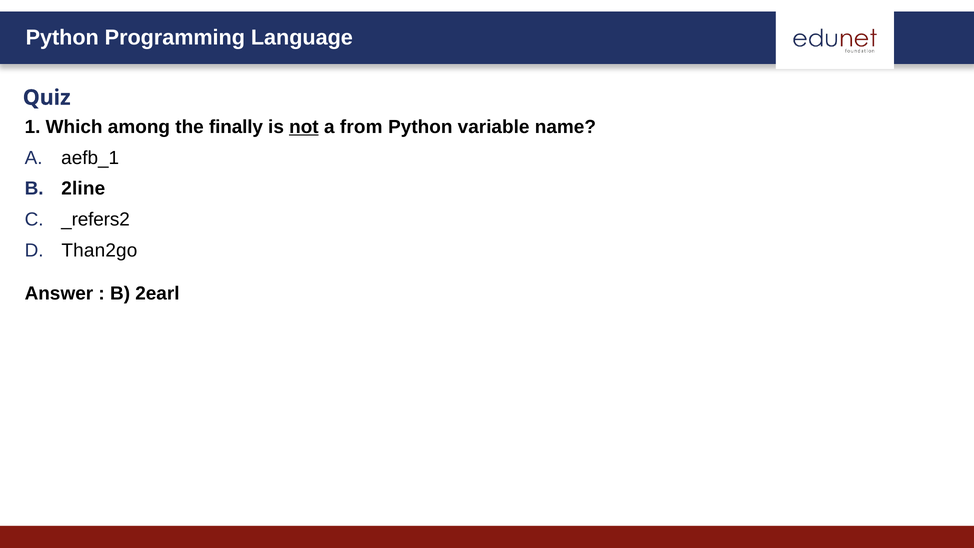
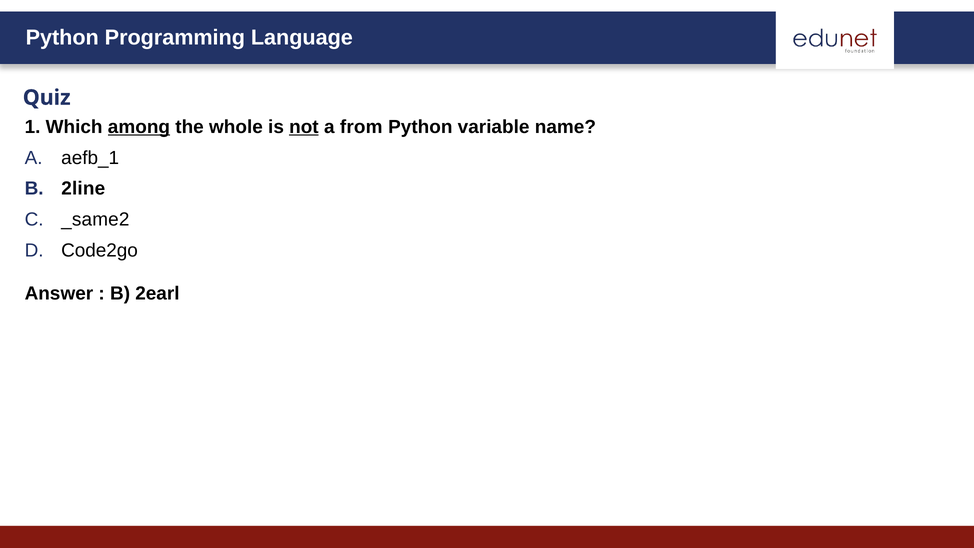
among underline: none -> present (139, 127)
finally: finally -> whole (236, 127)
_refers2: _refers2 -> _same2 (95, 219)
Than2go: Than2go -> Code2go (100, 250)
